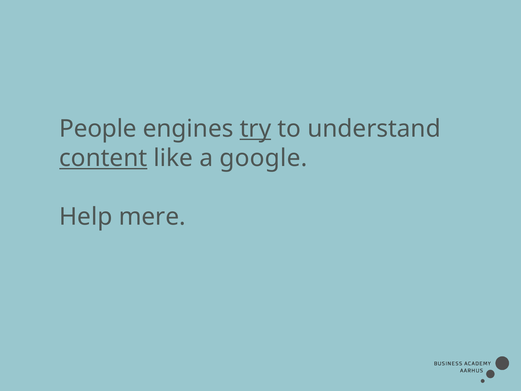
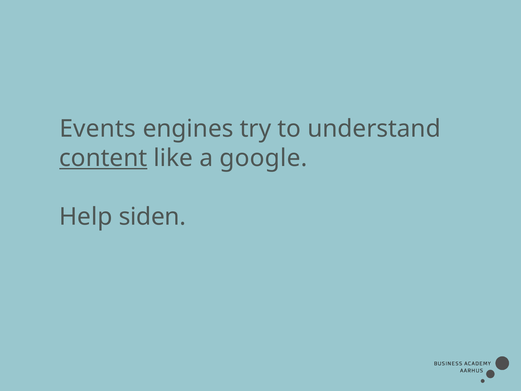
People: People -> Events (98, 129)
try underline: present -> none (255, 129)
mere: mere -> siden (152, 217)
